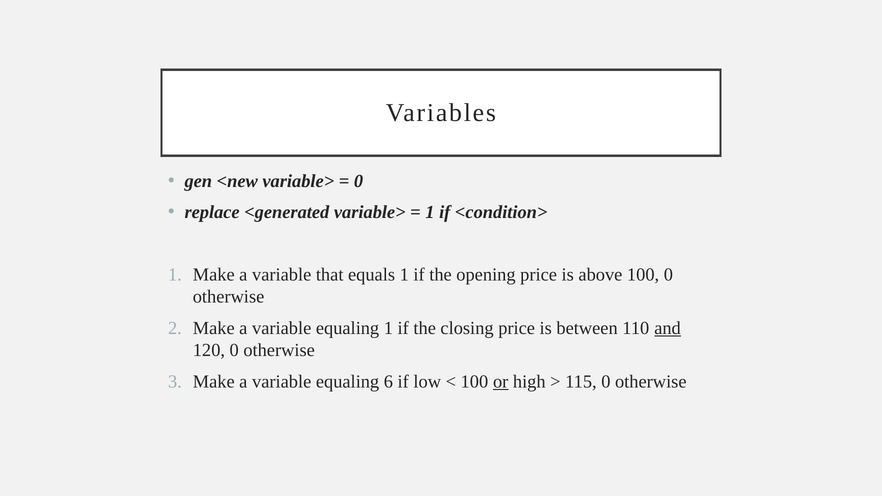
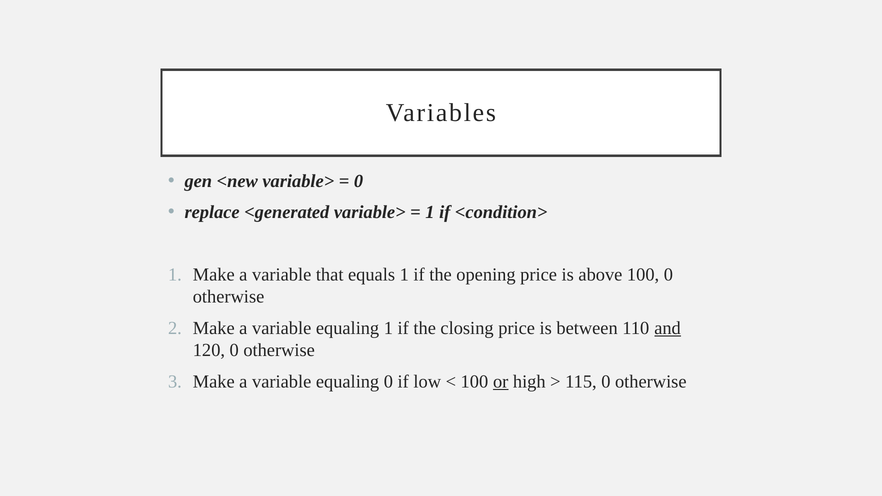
equaling 6: 6 -> 0 (388, 382)
